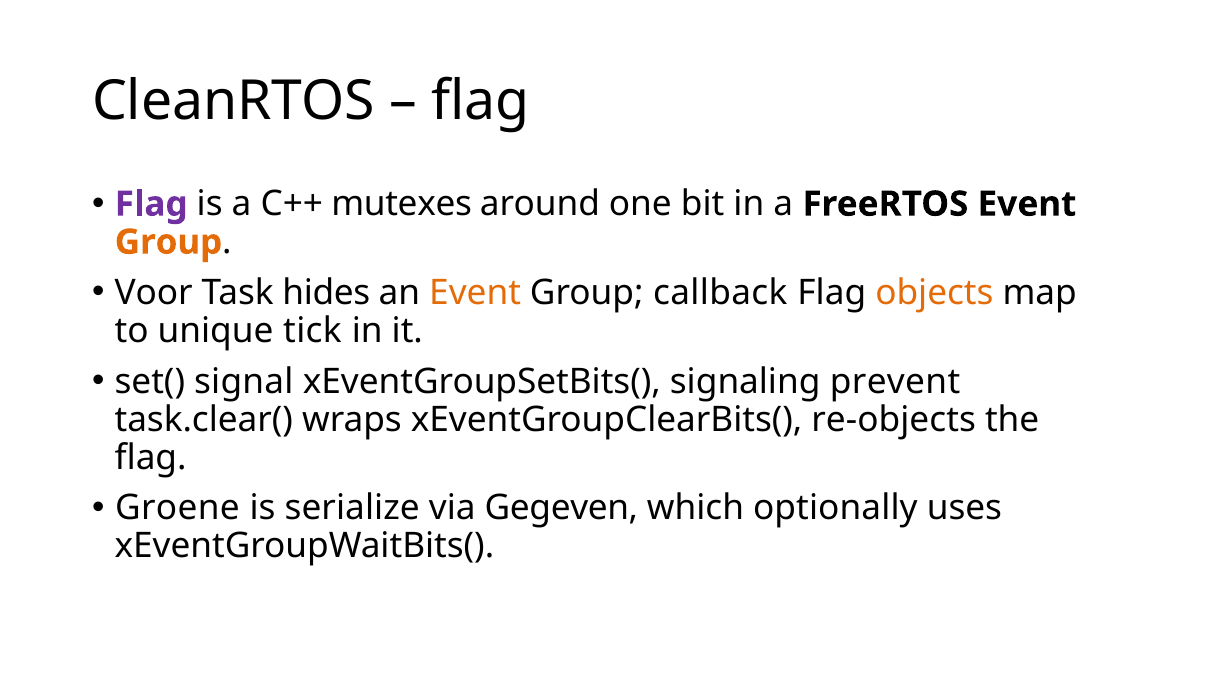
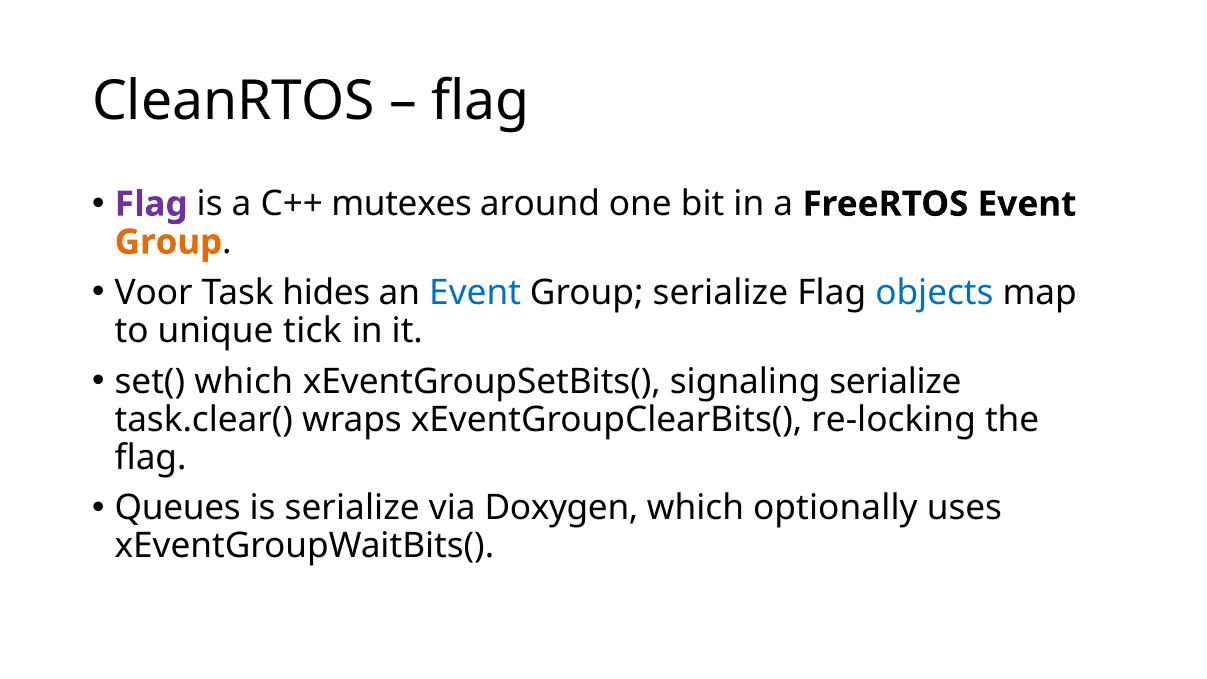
Event colour: orange -> blue (475, 293)
Group callback: callback -> serialize (720, 293)
objects colour: orange -> blue (934, 293)
set( signal: signal -> which (244, 381)
signaling prevent: prevent -> serialize (895, 381)
re-objects: re-objects -> re-locking (894, 419)
Groene: Groene -> Queues (178, 508)
Gegeven: Gegeven -> Doxygen (561, 508)
